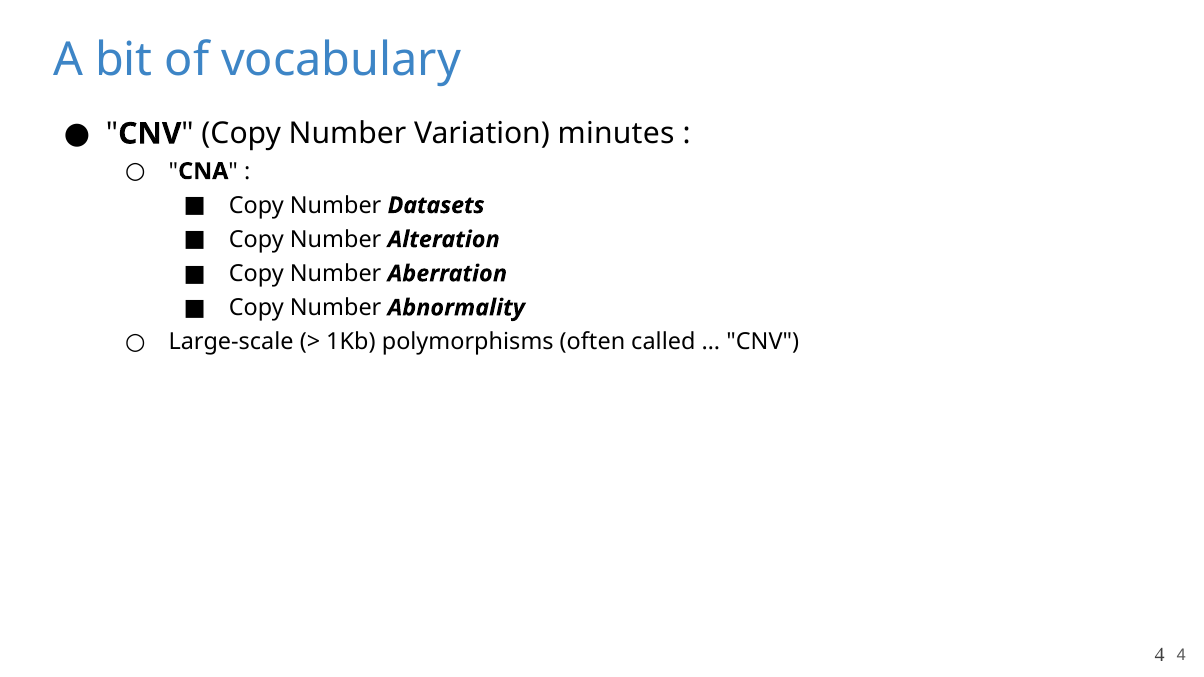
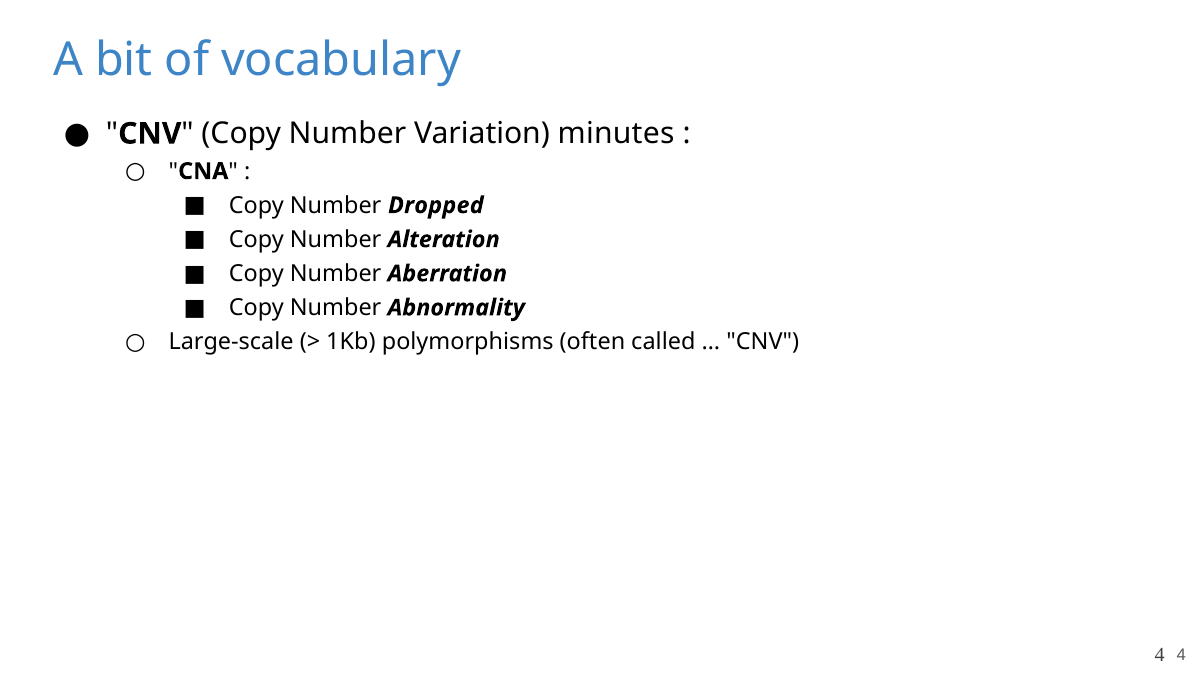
Datasets: Datasets -> Dropped (436, 205)
